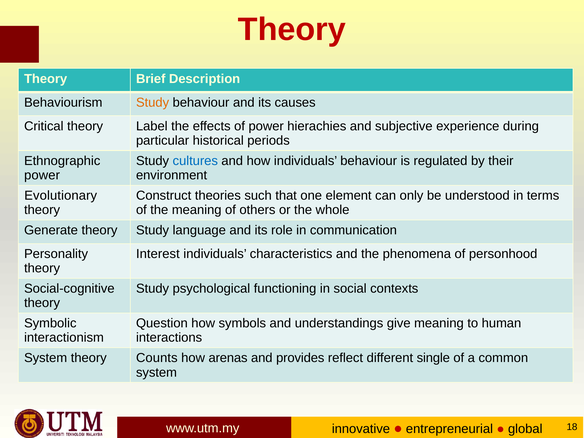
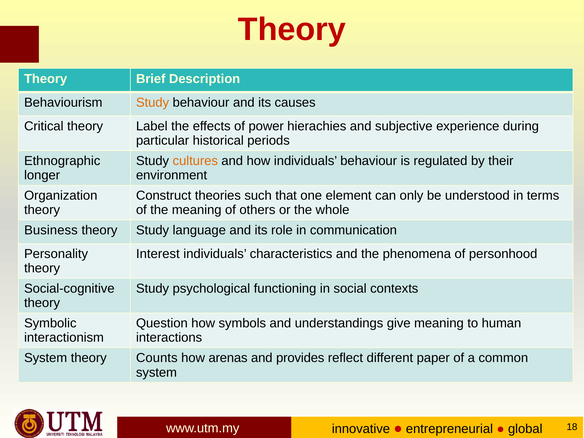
cultures colour: blue -> orange (195, 161)
power: power -> longer (42, 175)
Evolutionary: Evolutionary -> Organization (61, 196)
Generate: Generate -> Business (51, 230)
single: single -> paper (433, 358)
